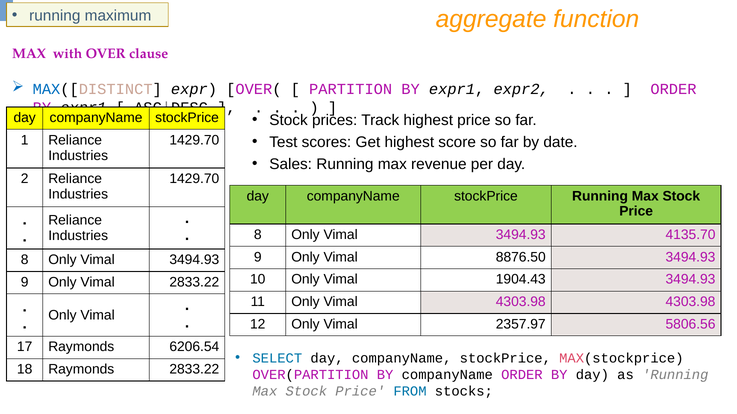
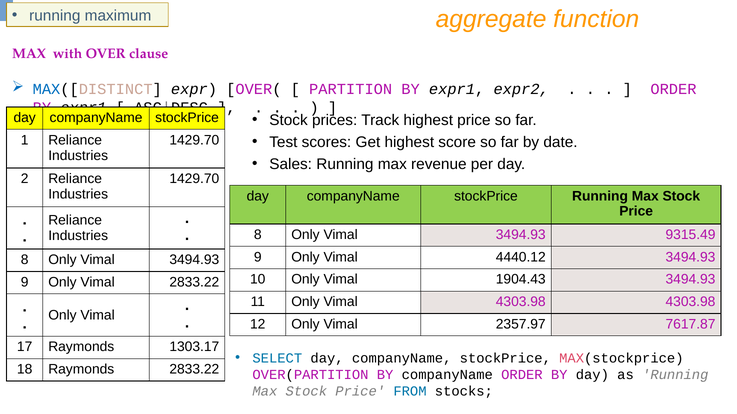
4135.70: 4135.70 -> 9315.49 (691, 235)
8876.50: 8876.50 -> 4440.12 (521, 257)
5806.56: 5806.56 -> 7617.87 (691, 325)
6206.54: 6206.54 -> 1303.17 (194, 347)
